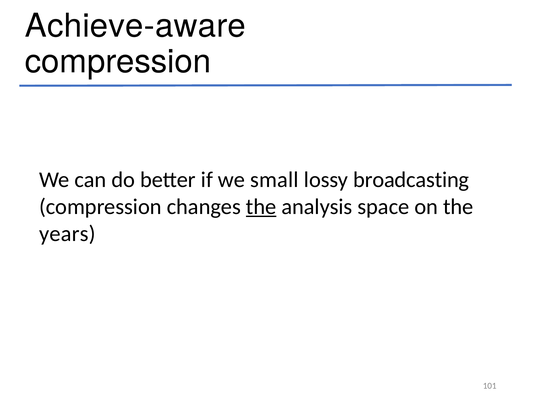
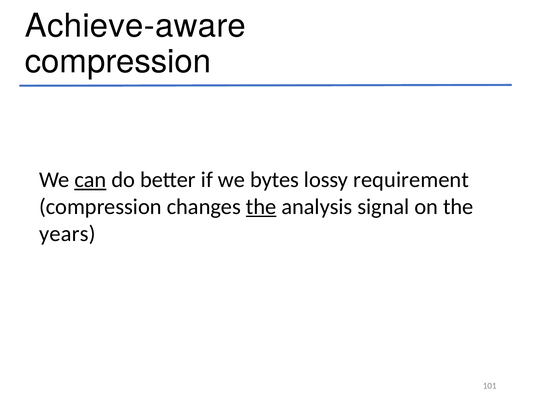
can underline: none -> present (90, 180)
small: small -> bytes (275, 180)
broadcasting: broadcasting -> requirement (411, 180)
space: space -> signal (383, 207)
